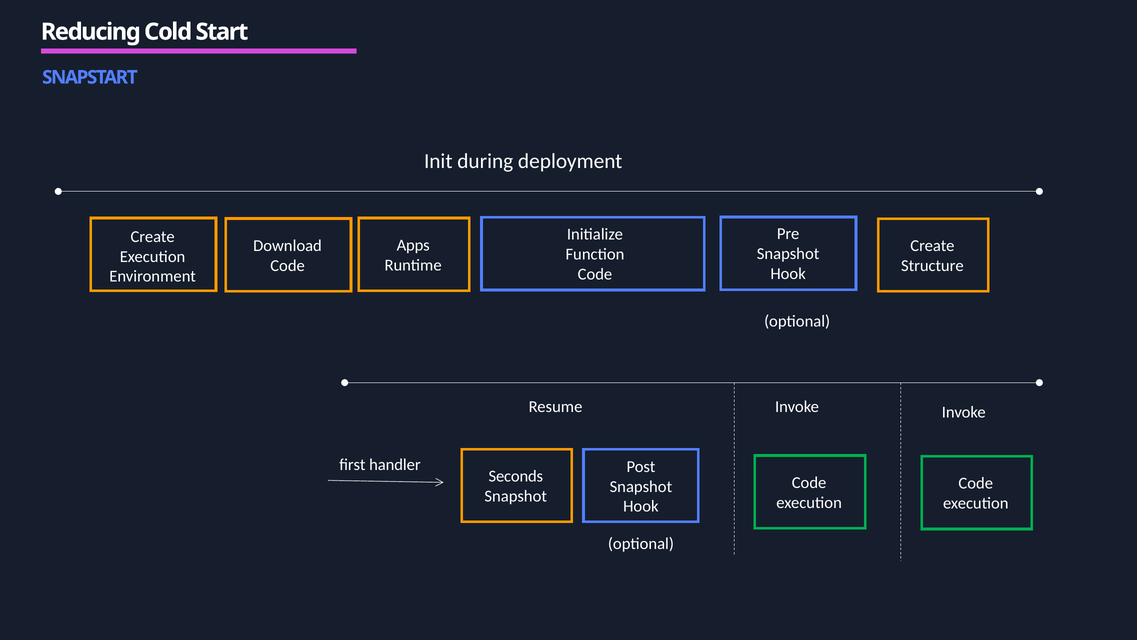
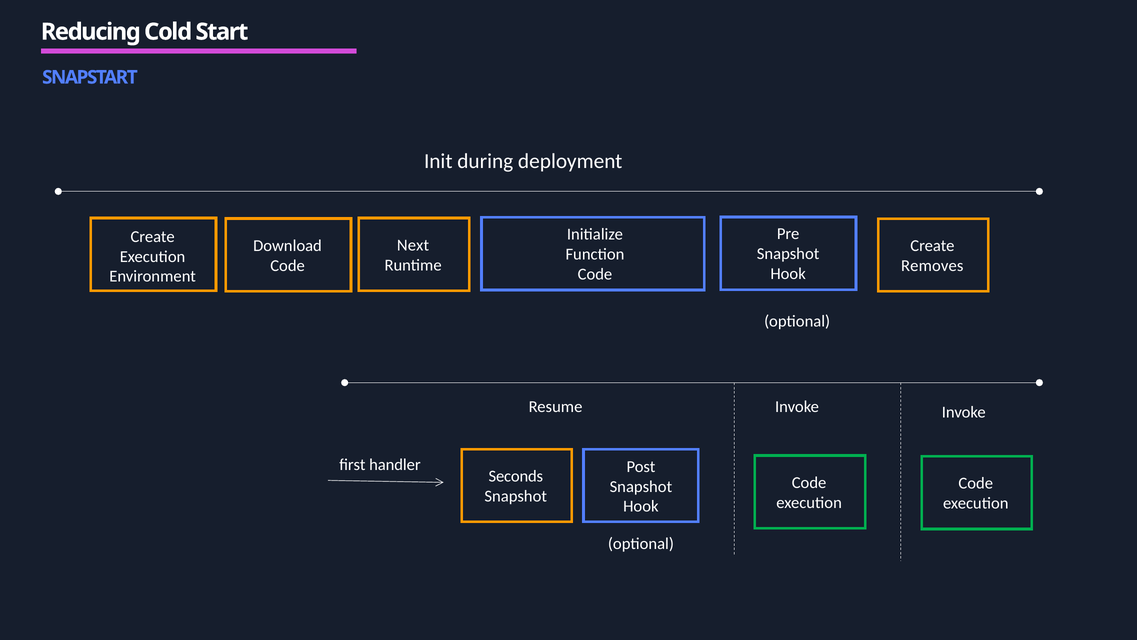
Apps: Apps -> Next (413, 245)
Structure: Structure -> Removes (932, 266)
